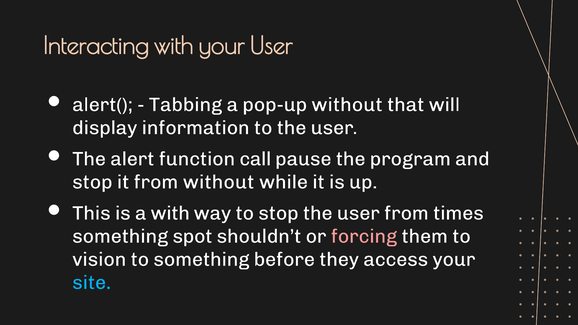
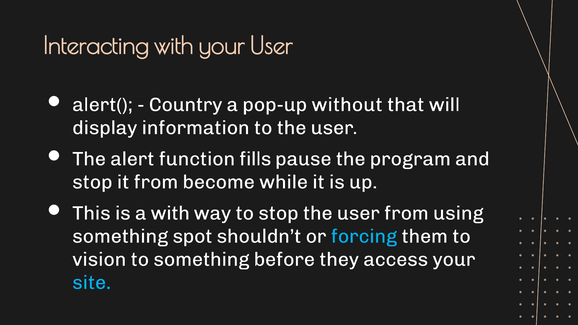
Tabbing: Tabbing -> Country (186, 105)
call: call -> fills (255, 159)
from without: without -> become (219, 182)
times: times -> using (458, 213)
forcing colour: pink -> light blue (364, 236)
